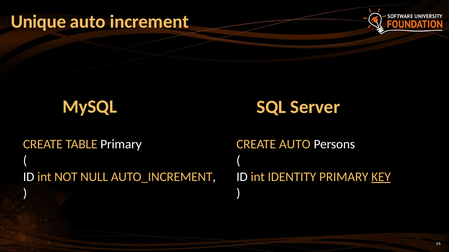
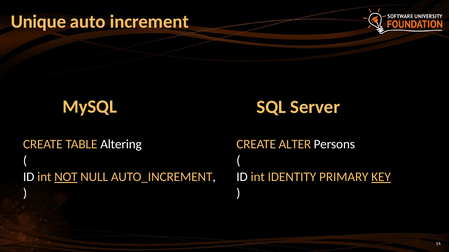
TABLE Primary: Primary -> Altering (121, 144)
CREATE AUTO: AUTO -> ALTER (295, 144)
NOT underline: none -> present (66, 177)
